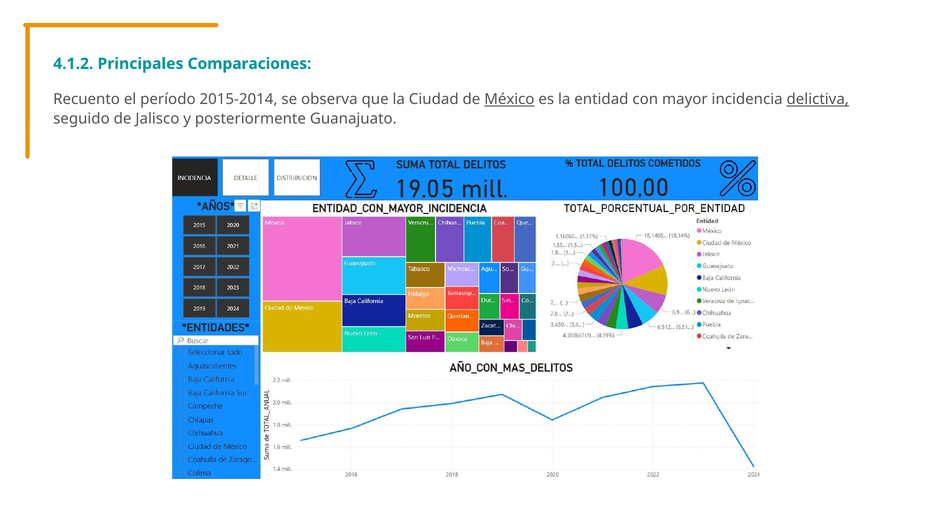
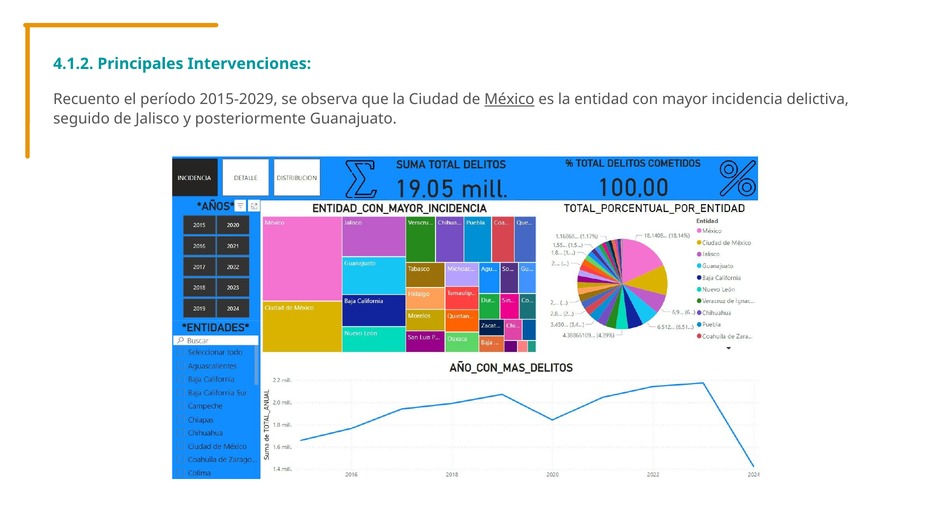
Comparaciones: Comparaciones -> Intervenciones (249, 64)
2015-2014: 2015-2014 -> 2015-2029 (239, 99)
delictiva underline: present -> none (818, 99)
